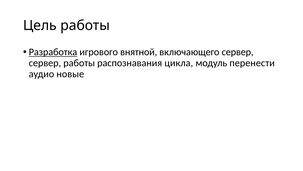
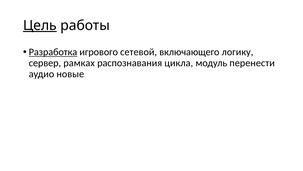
Цель underline: none -> present (40, 25)
внятной: внятной -> сетевой (139, 52)
включающего сервер: сервер -> логику (237, 52)
сервер работы: работы -> рамках (79, 63)
